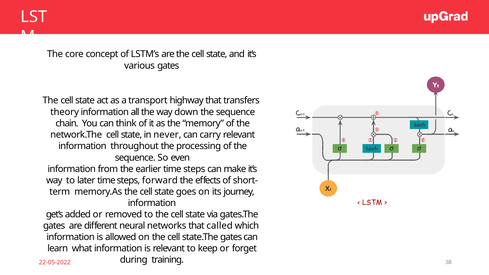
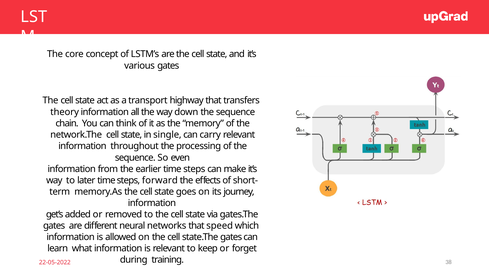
never: never -> single (167, 135)
called: called -> speed (220, 226)
